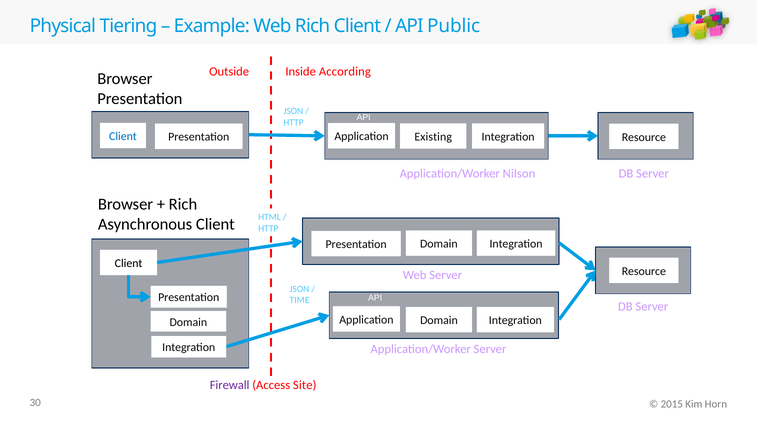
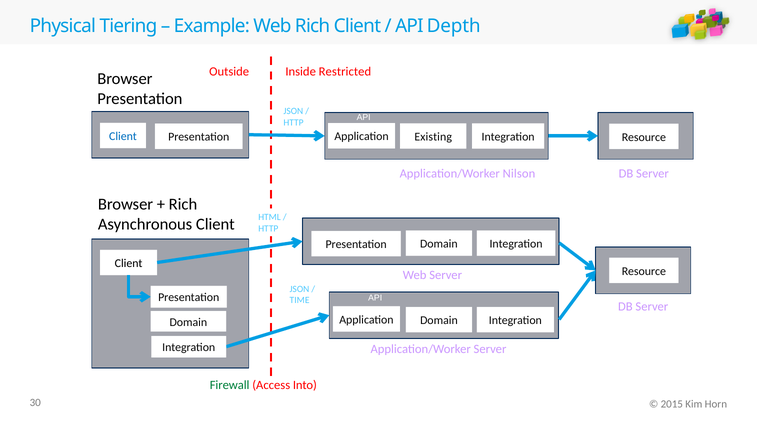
Public: Public -> Depth (454, 26)
According: According -> Restricted (345, 72)
Firewall colour: purple -> green (230, 385)
Site: Site -> Into (305, 385)
